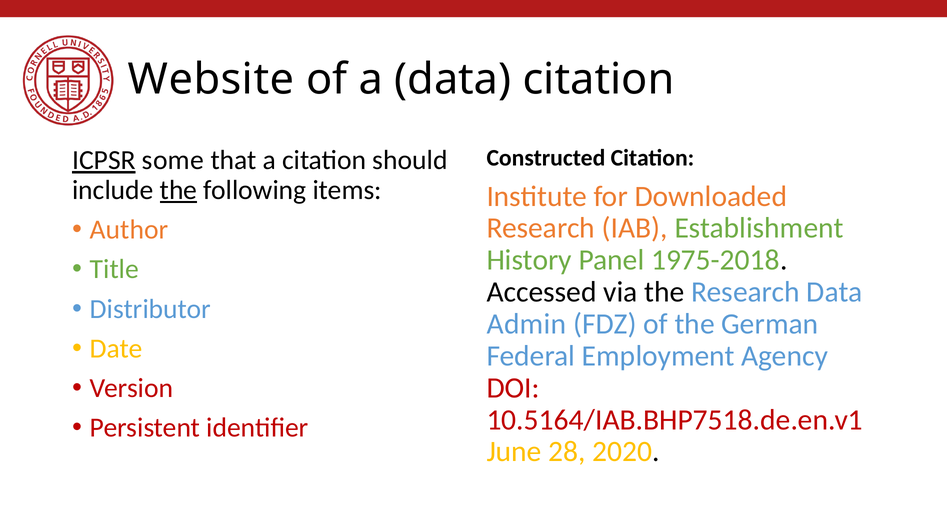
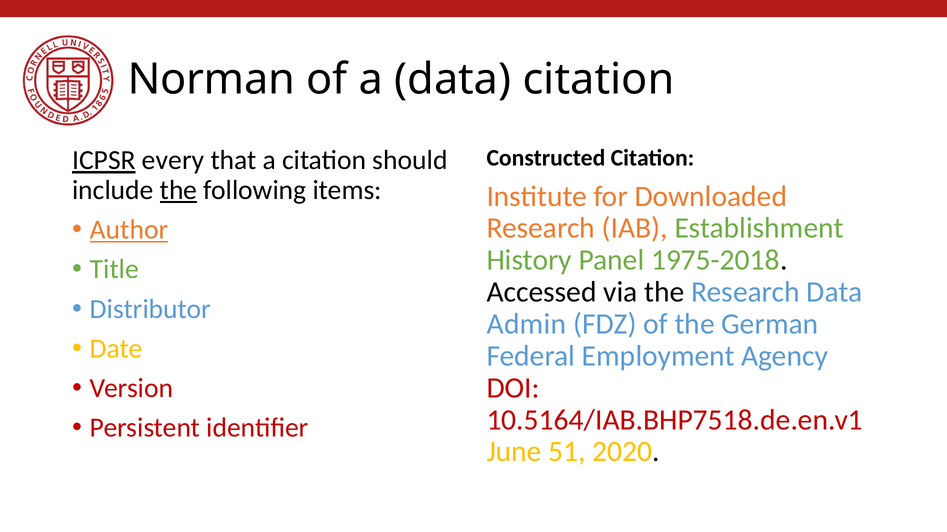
Website: Website -> Norman (211, 80)
some: some -> every (173, 161)
Author underline: none -> present (129, 230)
28: 28 -> 51 (567, 452)
